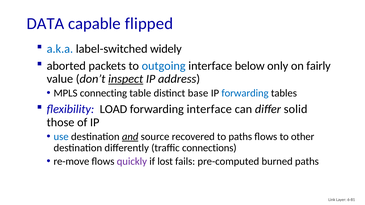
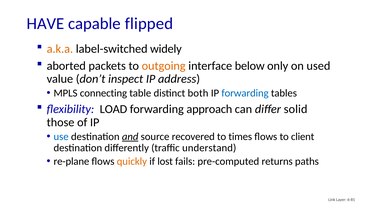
DATA: DATA -> HAVE (46, 24)
a.k.a colour: blue -> orange (60, 49)
outgoing colour: blue -> orange (164, 66)
fairly: fairly -> used (318, 66)
inspect underline: present -> none (126, 79)
base: base -> both (198, 93)
forwarding interface: interface -> approach (209, 109)
to paths: paths -> times (240, 137)
other: other -> client (303, 137)
connections: connections -> understand (209, 148)
re-move: re-move -> re-plane (71, 162)
quickly colour: purple -> orange (132, 162)
burned: burned -> returns (277, 162)
